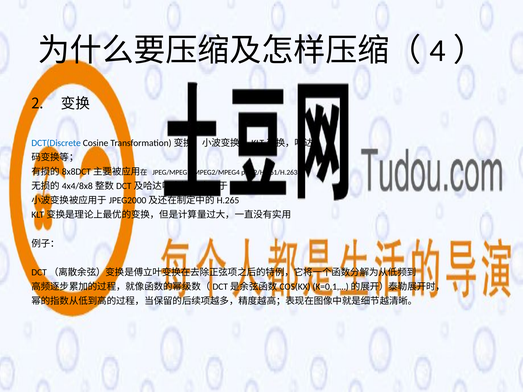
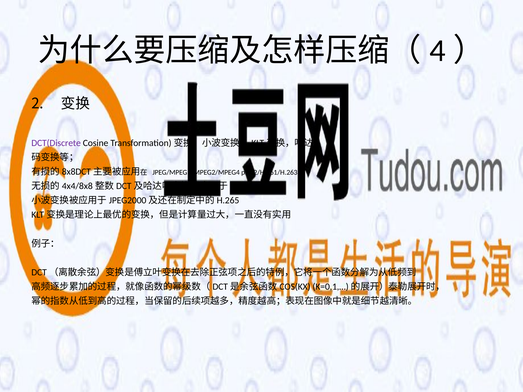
DCT(Discrete colour: blue -> purple (56, 143)
